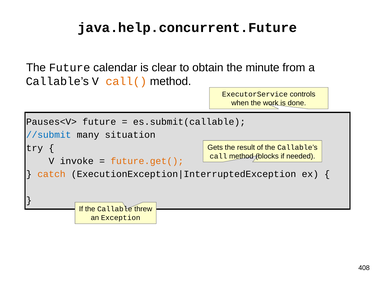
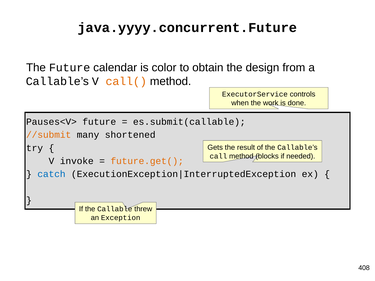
java.help.concurrent.Future: java.help.concurrent.Future -> java.yyyy.concurrent.Future (187, 28)
clear: clear -> color (164, 68)
minute: minute -> design (262, 68)
//submit colour: blue -> orange (49, 135)
situation: situation -> shortened (130, 135)
catch colour: orange -> blue (51, 174)
